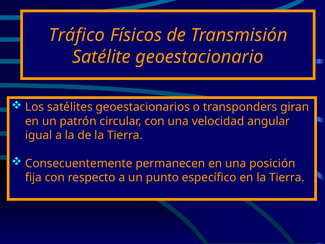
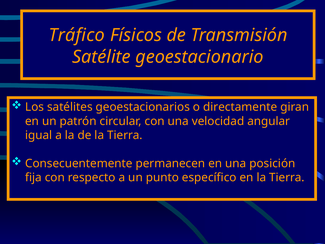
transponders: transponders -> directamente (240, 107)
